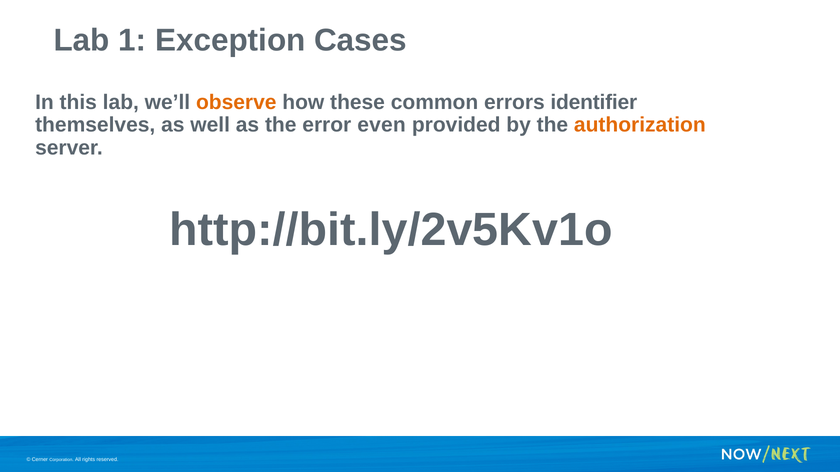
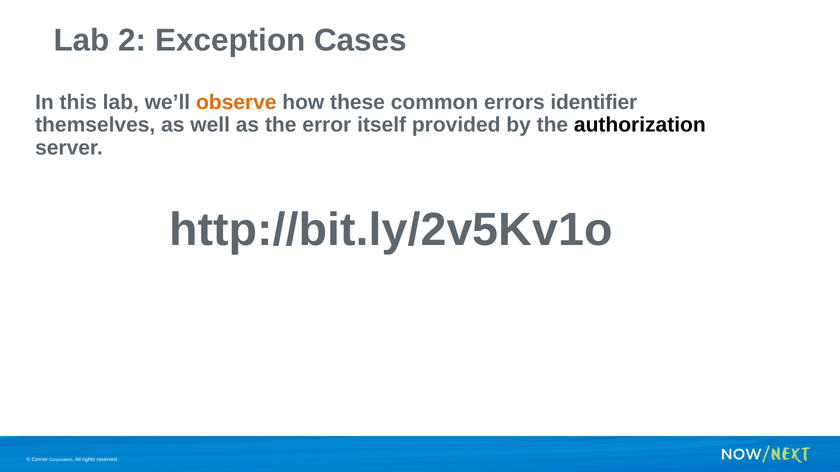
1: 1 -> 2 (132, 40)
even: even -> itself (382, 125)
authorization colour: orange -> black (640, 125)
